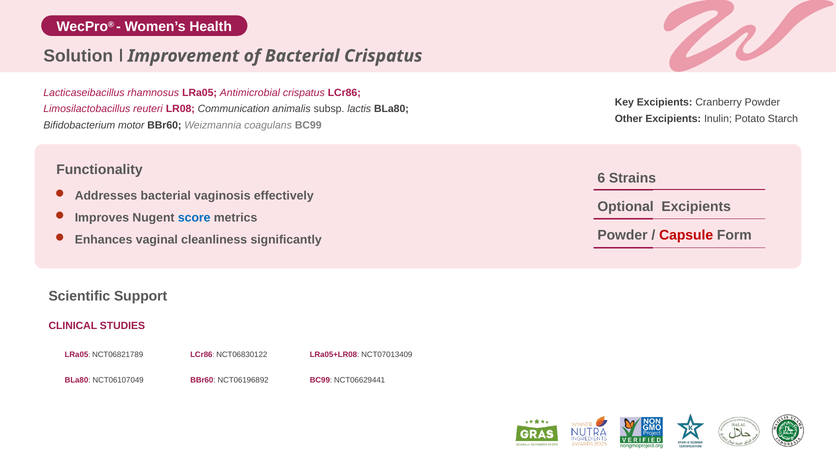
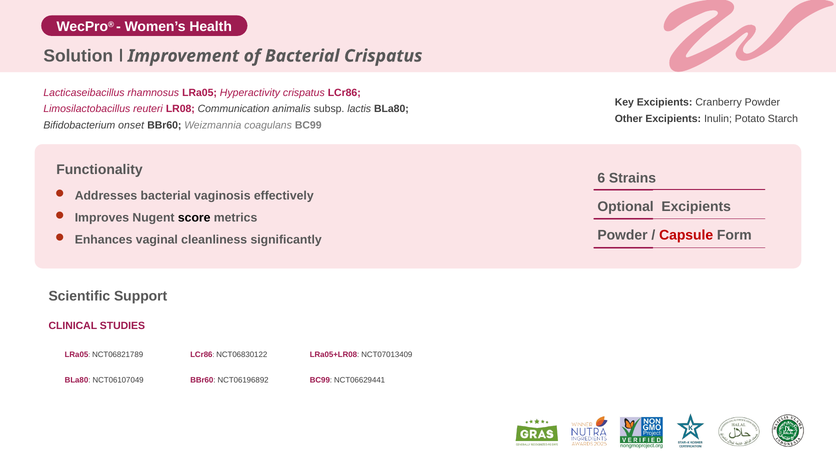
Antimicrobial: Antimicrobial -> Hyperactivity (250, 93)
motor: motor -> onset (131, 125)
score colour: blue -> black (194, 218)
